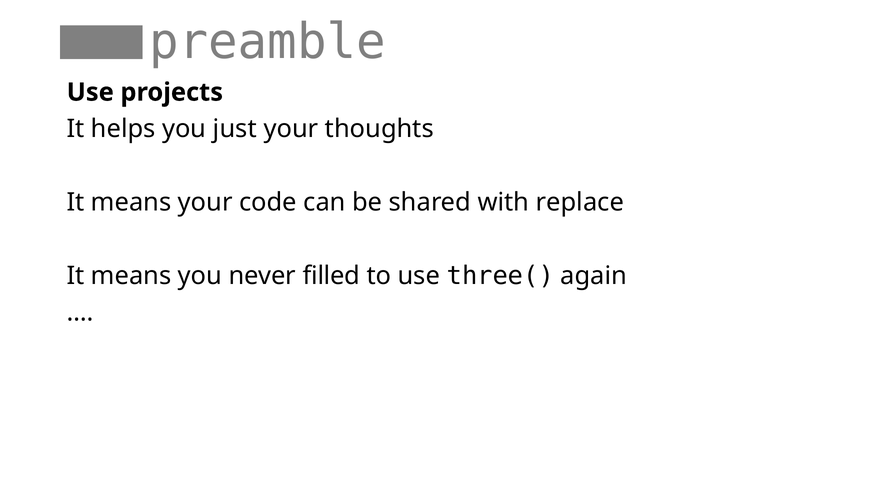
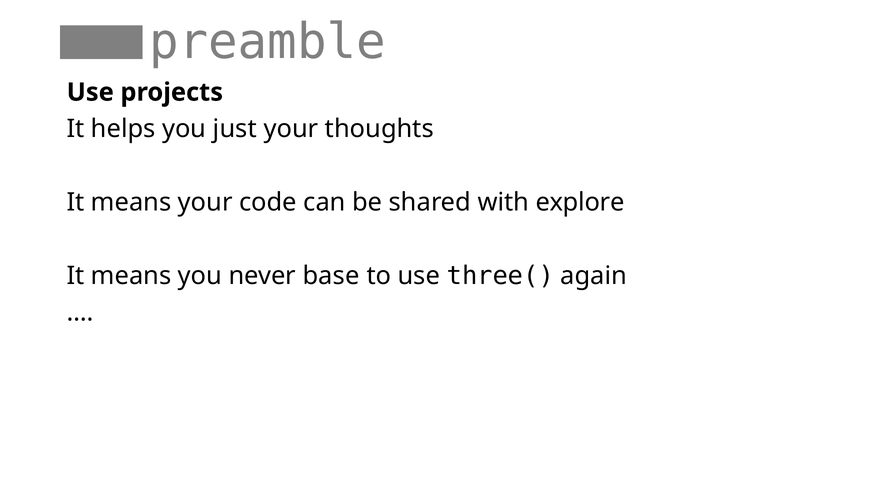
replace: replace -> explore (580, 202)
filled: filled -> base (331, 275)
